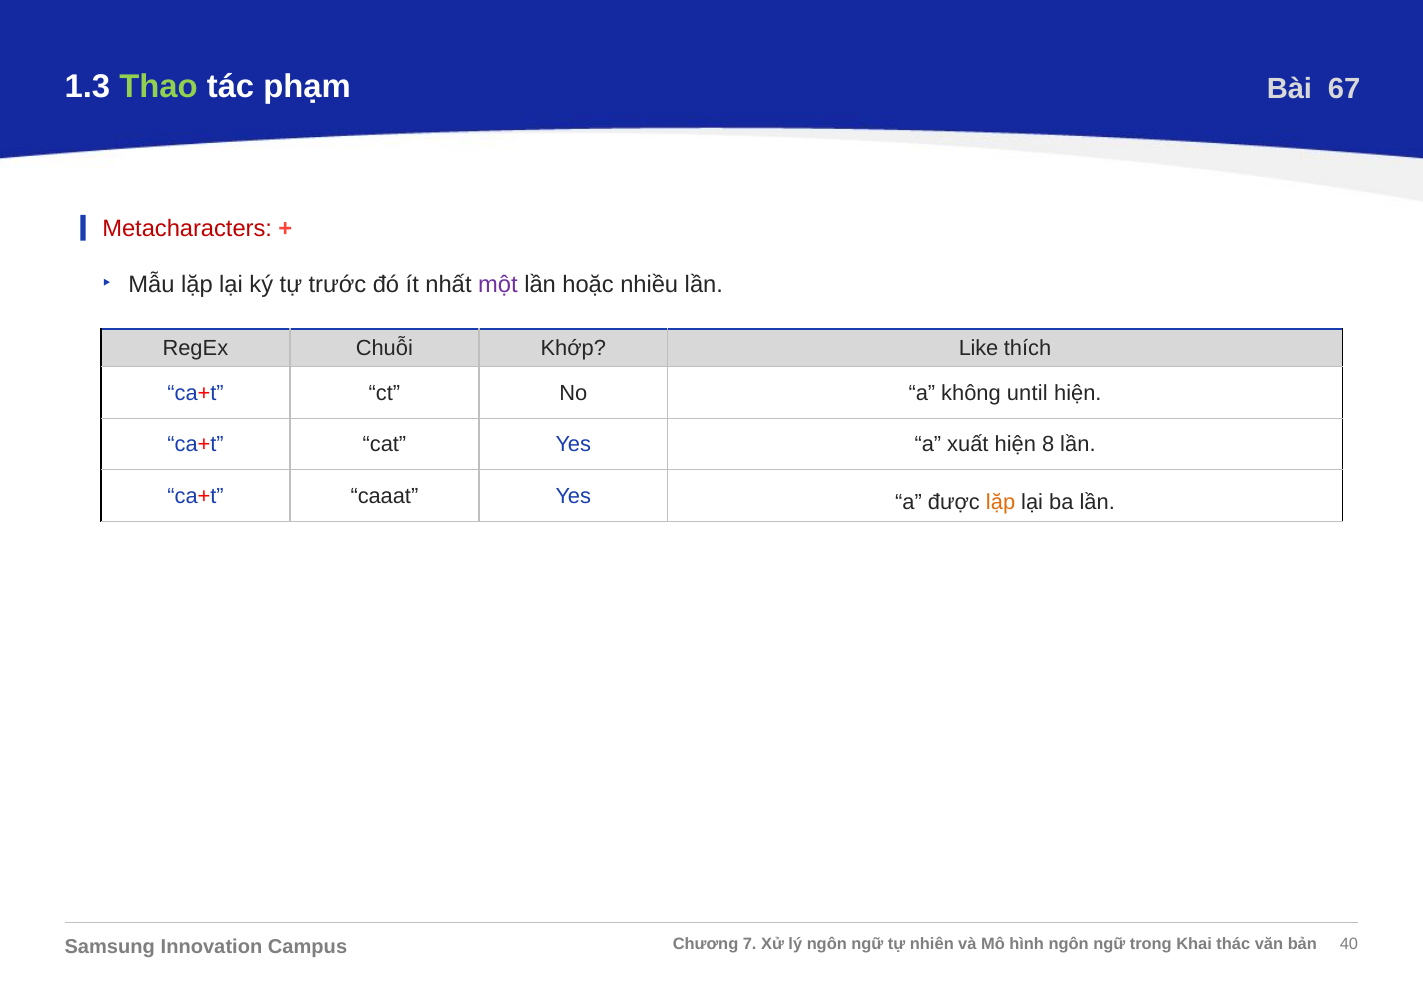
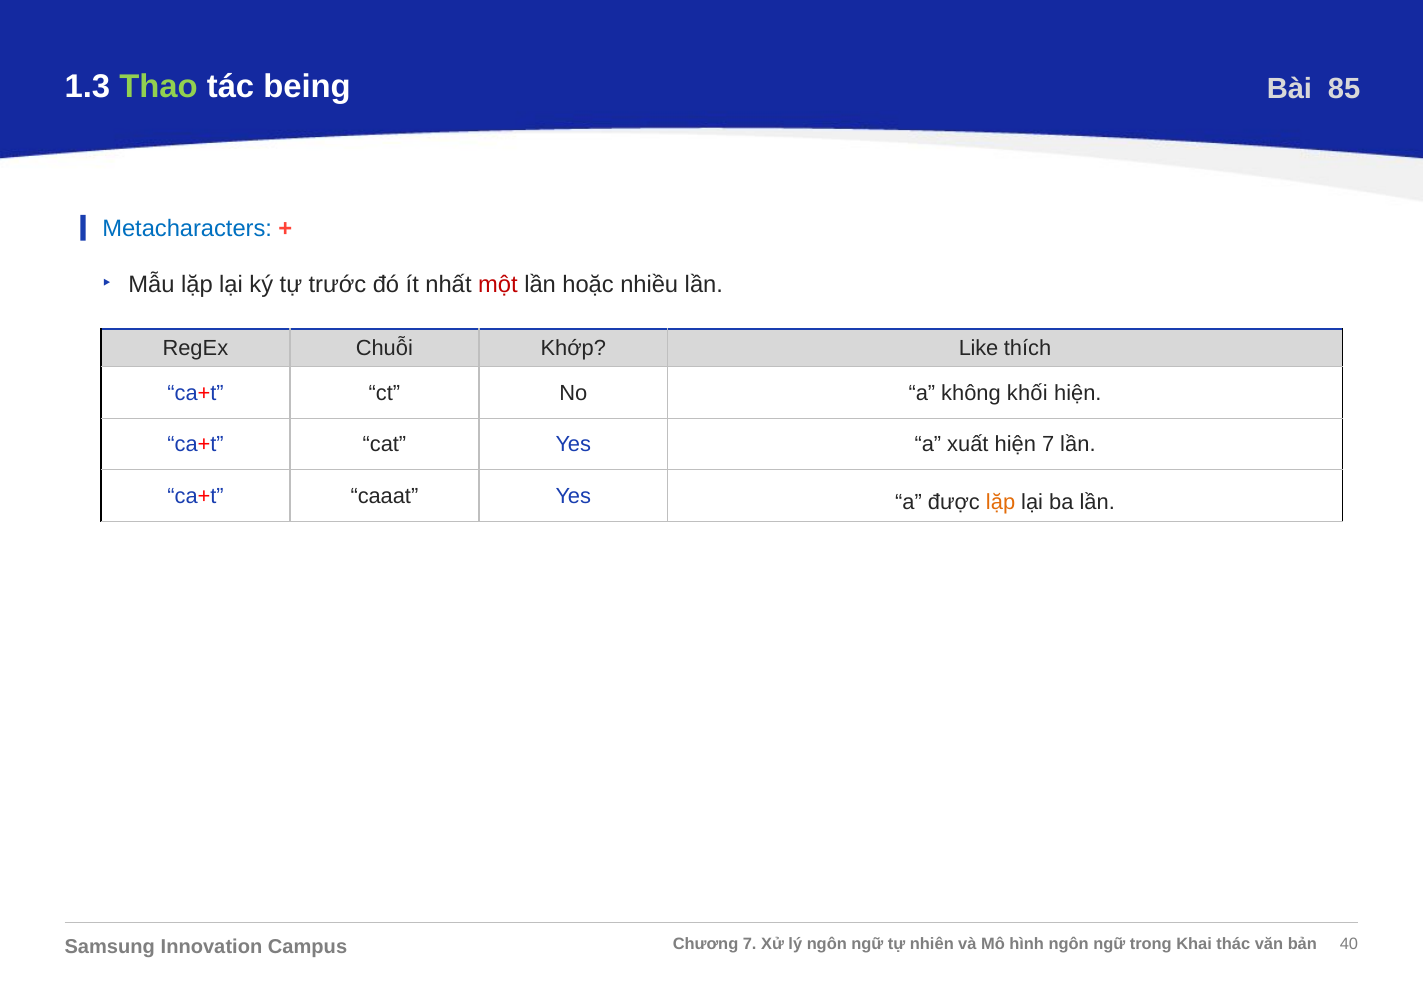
phạm: phạm -> being (307, 87)
67: 67 -> 85 (1344, 89)
Metacharacters colour: red -> blue (187, 229)
một colour: purple -> red (498, 285)
until: until -> khối (1027, 393)
hiện 8: 8 -> 7 (1048, 445)
